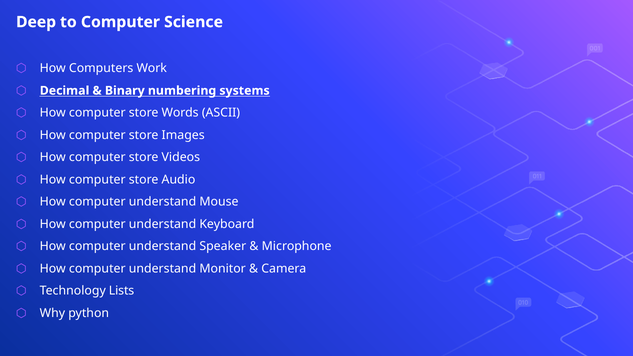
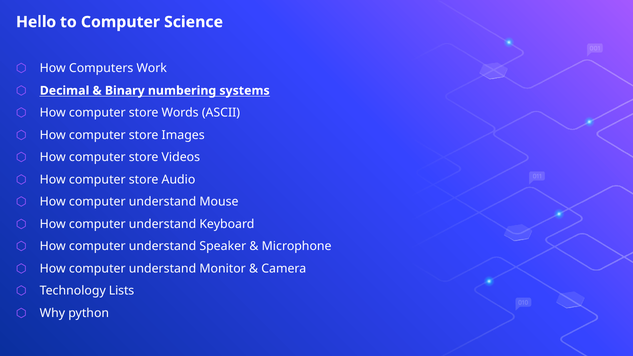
Deep: Deep -> Hello (36, 22)
